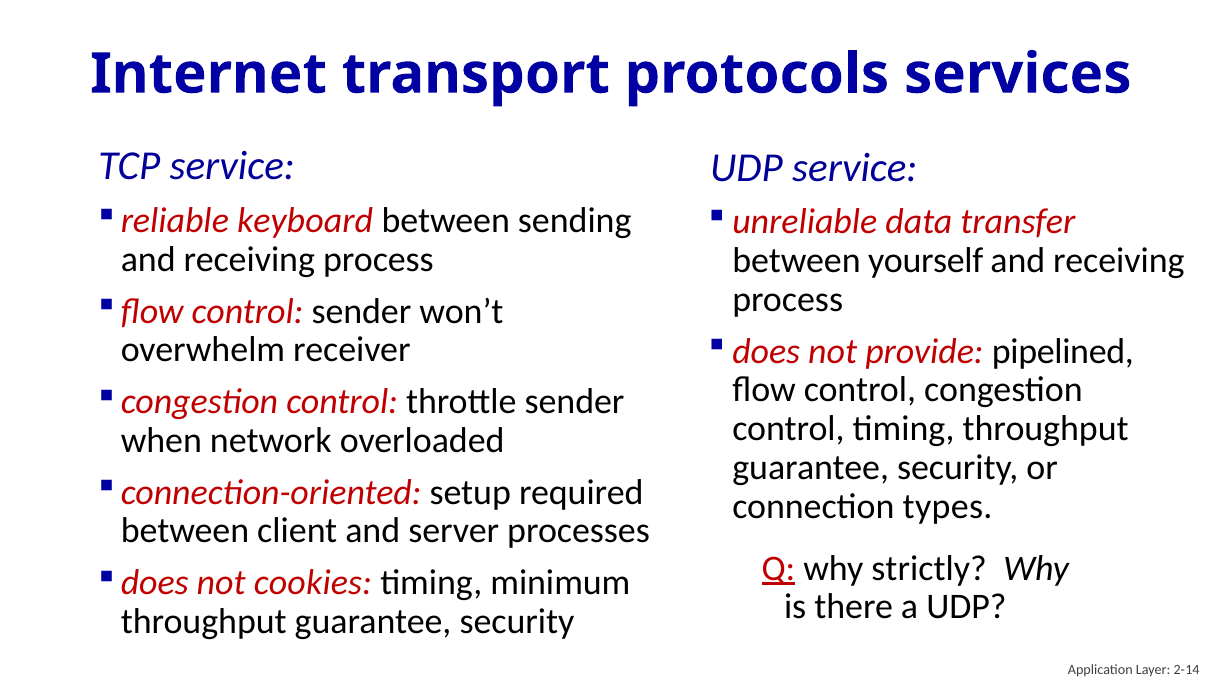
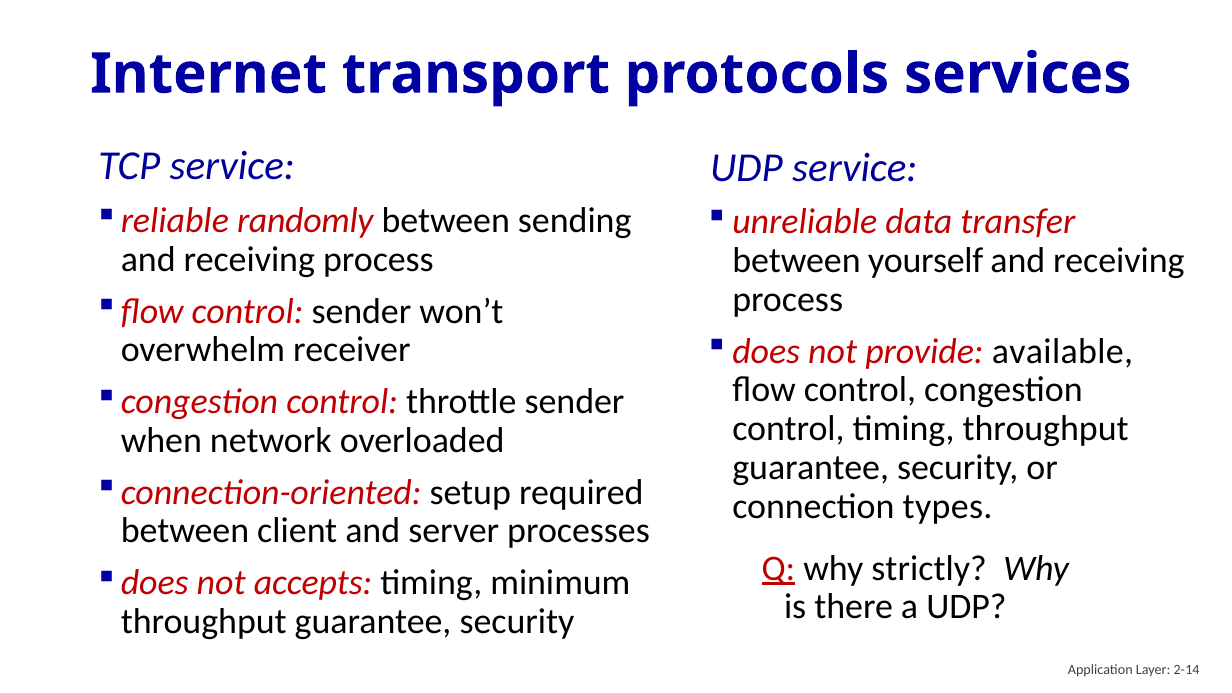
keyboard: keyboard -> randomly (305, 221)
pipelined: pipelined -> available (1062, 351)
cookies: cookies -> accepts (313, 583)
